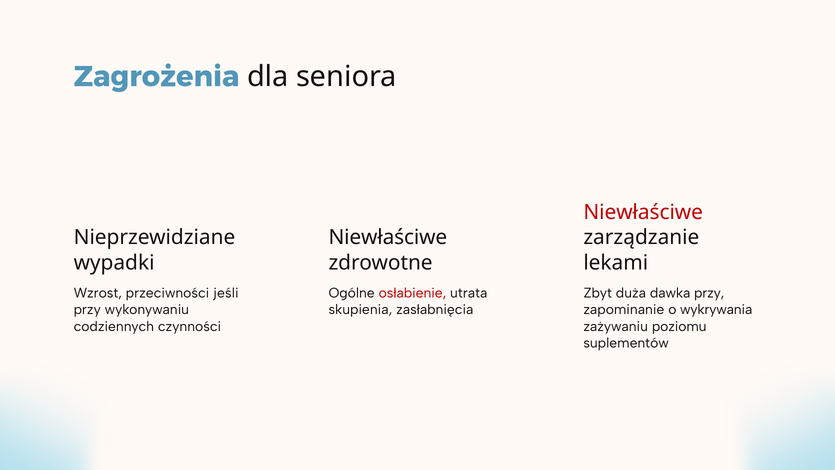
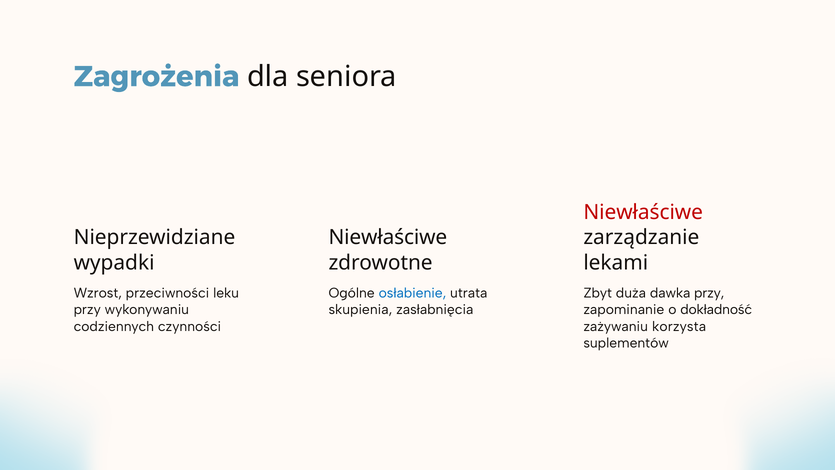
jeśli: jeśli -> leku (226, 293)
osłabienie colour: red -> blue (412, 293)
wykrywania: wykrywania -> dokładność (716, 310)
poziomu: poziomu -> korzysta (679, 326)
